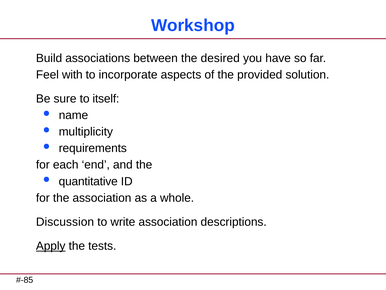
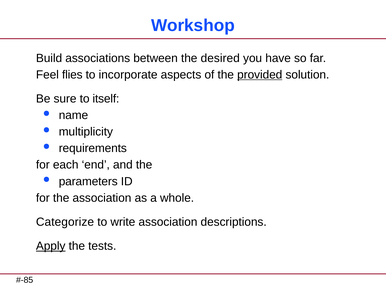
with: with -> flies (72, 75)
provided underline: none -> present (260, 75)
quantitative: quantitative -> parameters (88, 181)
Discussion: Discussion -> Categorize (65, 222)
